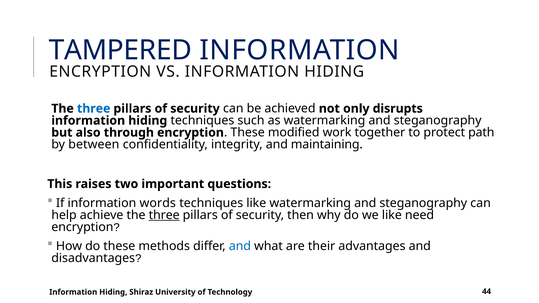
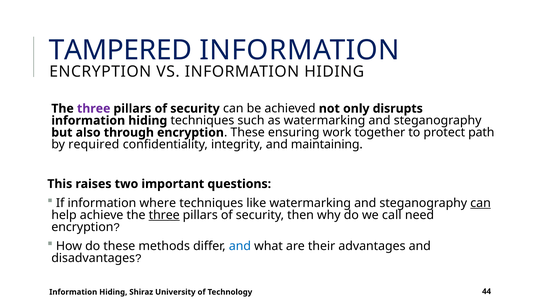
three colour: blue -> purple (94, 109)
modified: modified -> ensuring (294, 133)
between: between -> required (94, 145)
words: words -> where (158, 203)
can underline: none -> present (481, 203)
we like: like -> call (392, 215)
